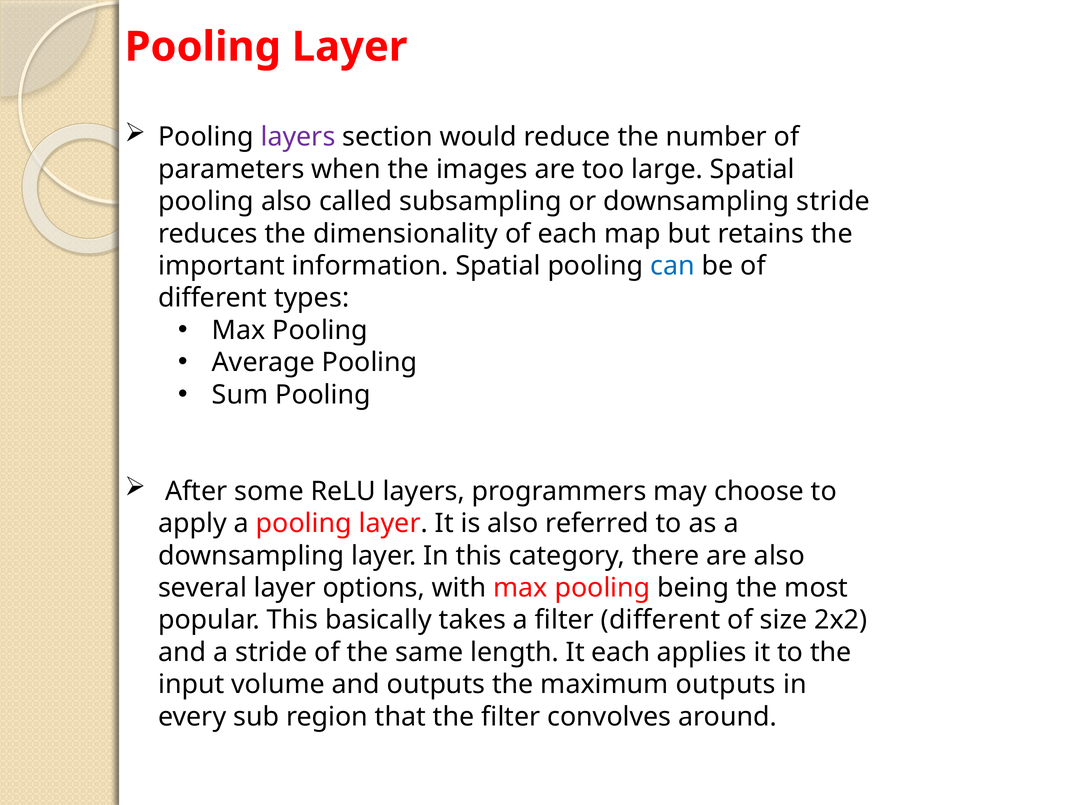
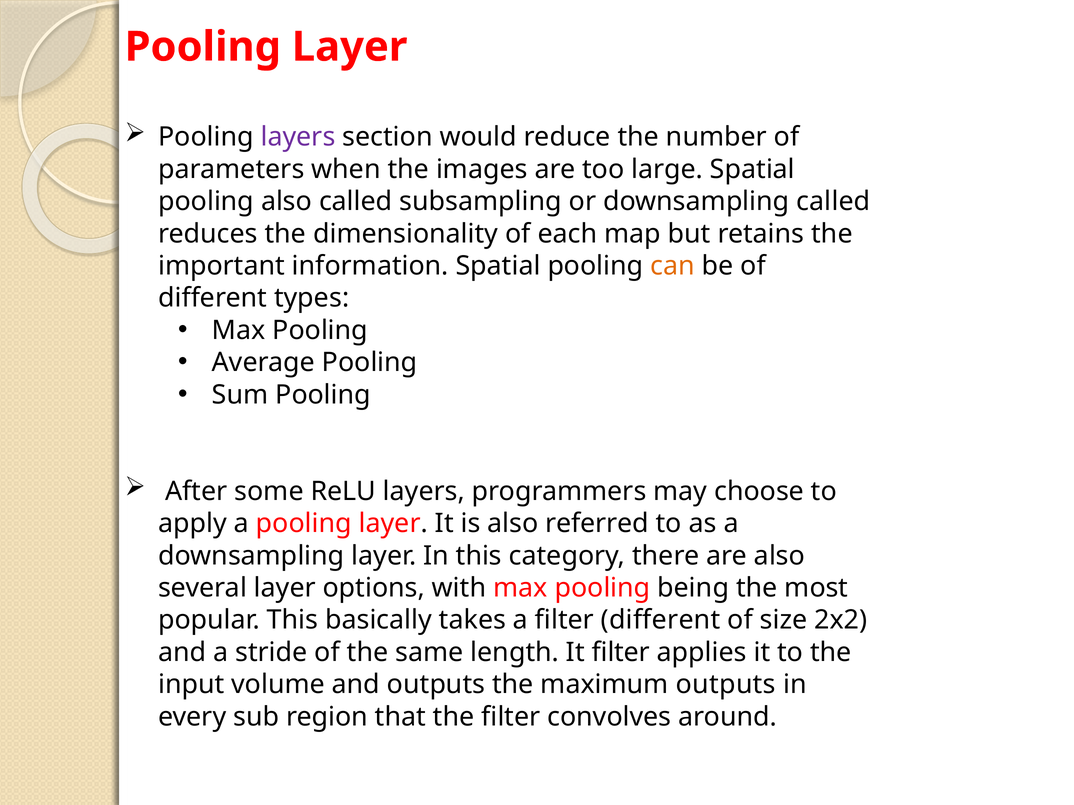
downsampling stride: stride -> called (833, 202)
can colour: blue -> orange (673, 266)
It each: each -> filter (621, 653)
